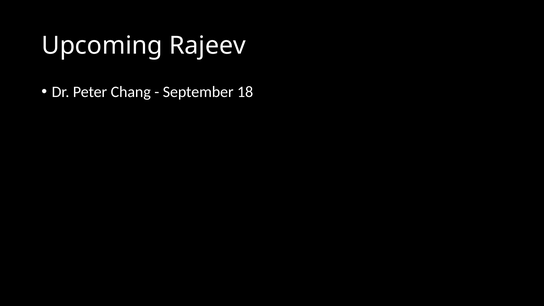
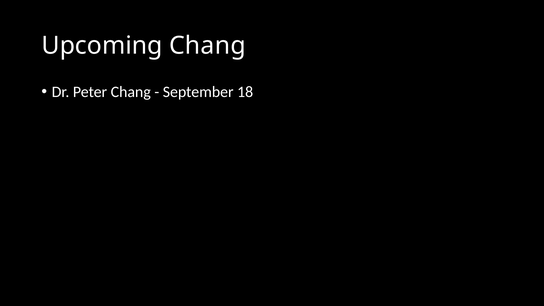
Upcoming Rajeev: Rajeev -> Chang (207, 46)
